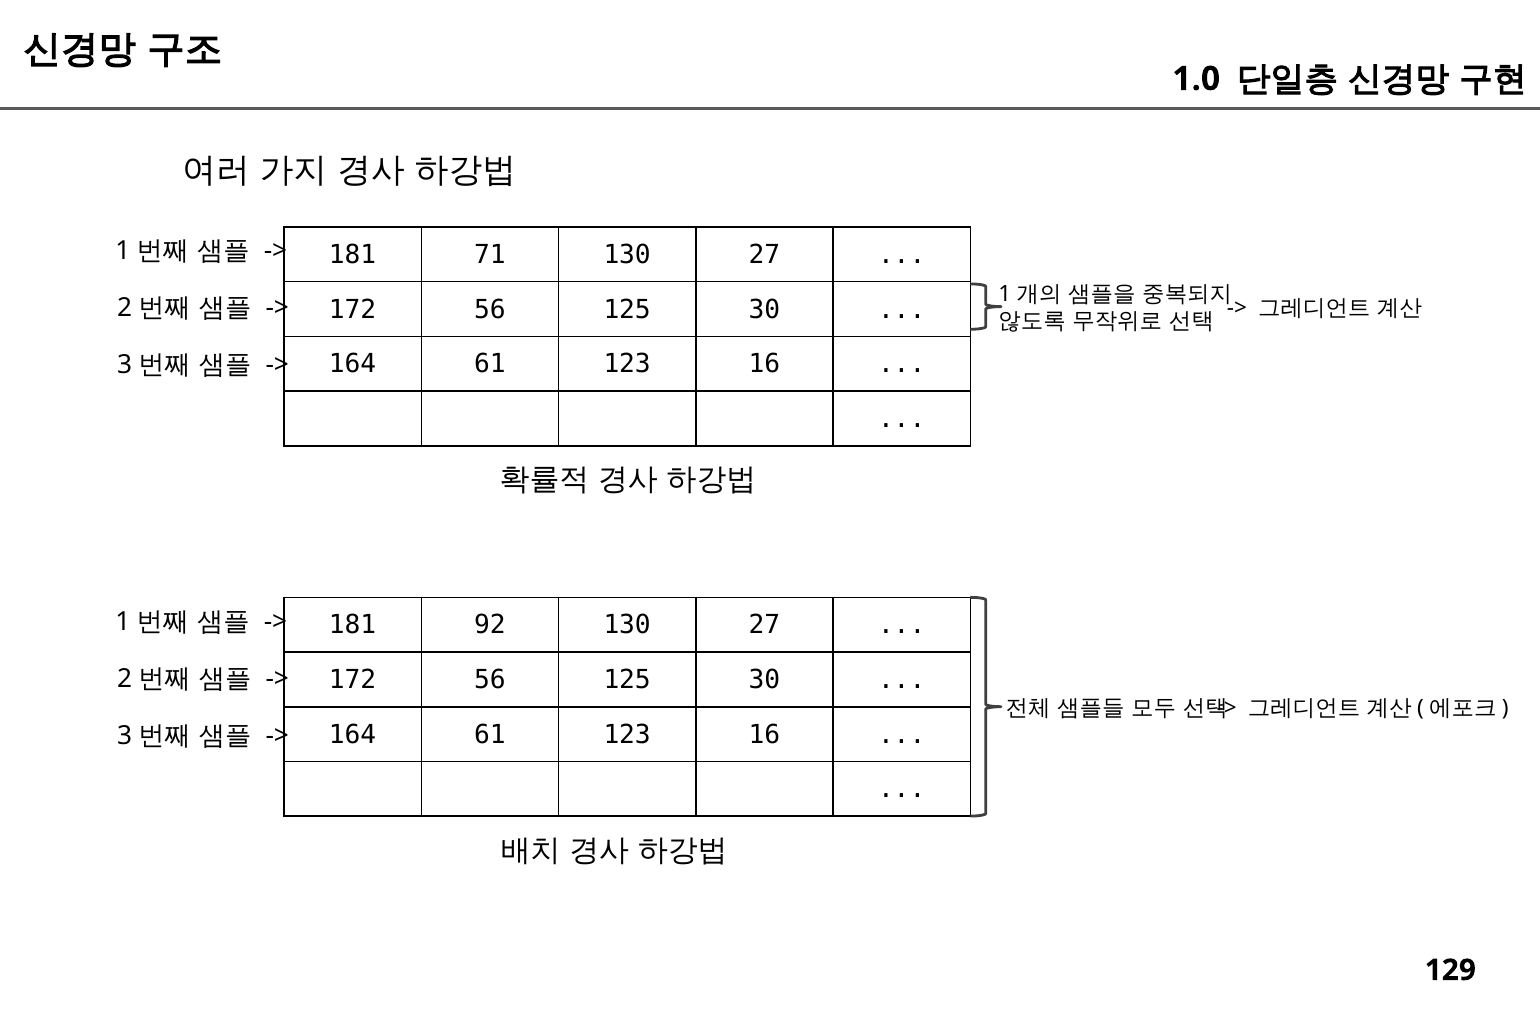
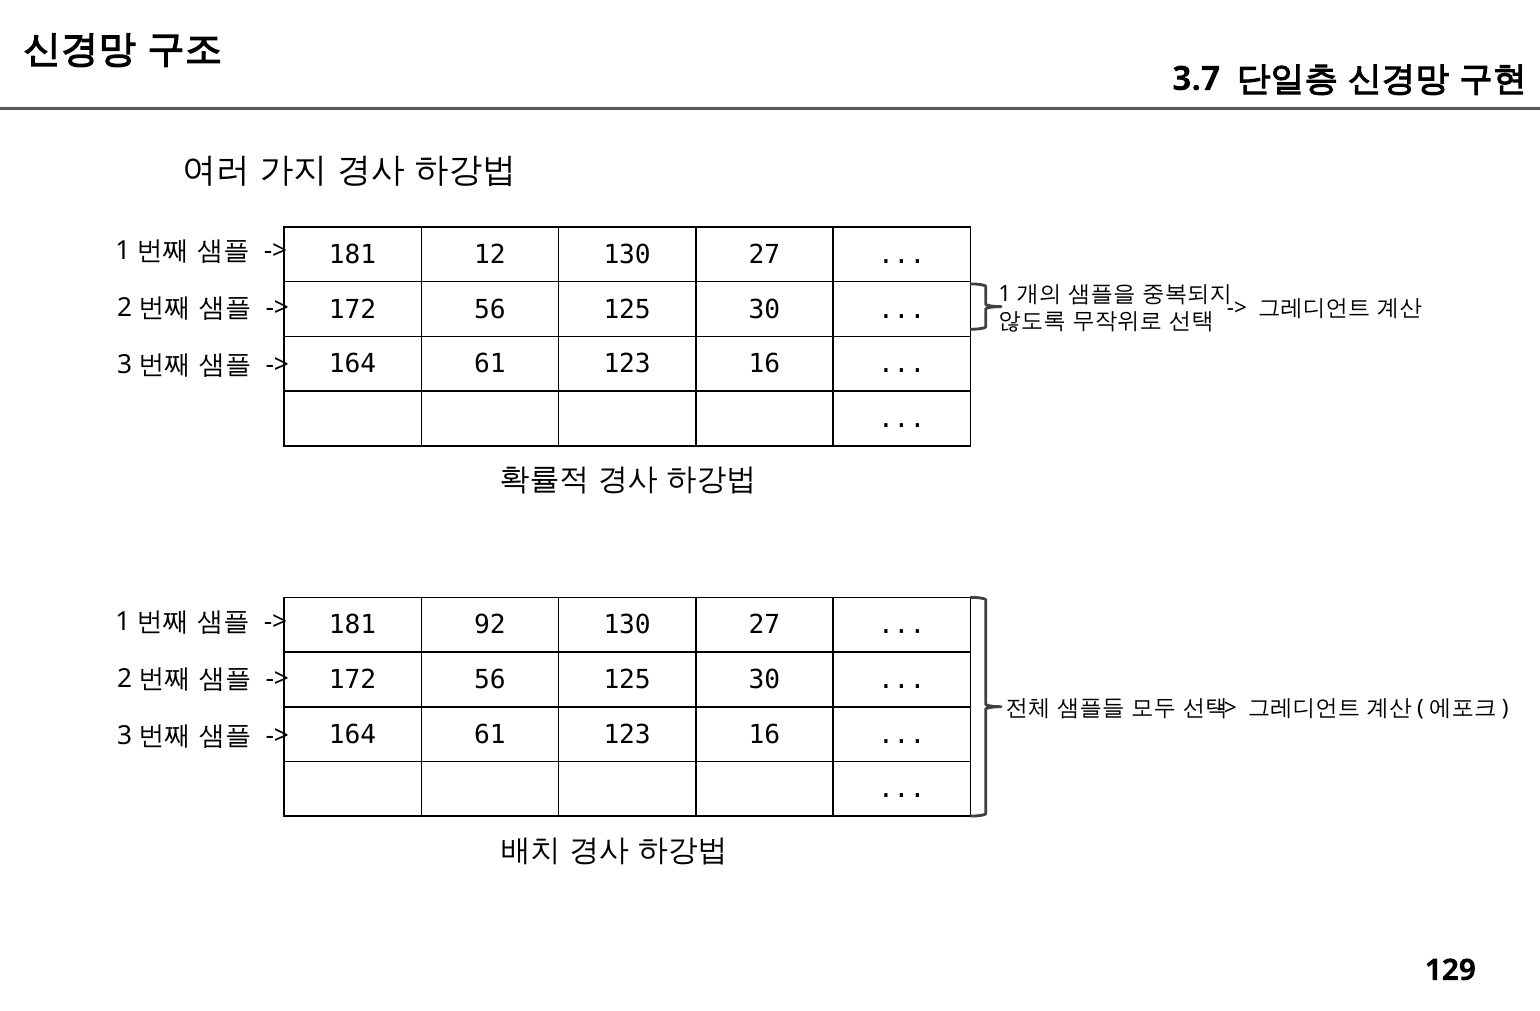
1.0: 1.0 -> 3.7 (1196, 79)
71: 71 -> 12 (490, 255)
